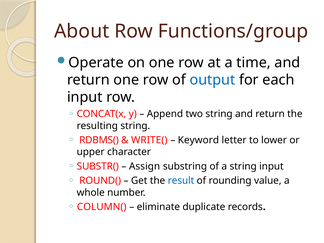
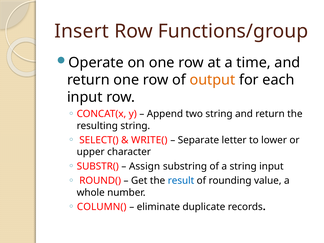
About: About -> Insert (82, 31)
output colour: blue -> orange (212, 80)
RDBMS(: RDBMS( -> SELECT( (99, 140)
Keyword: Keyword -> Separate (198, 140)
